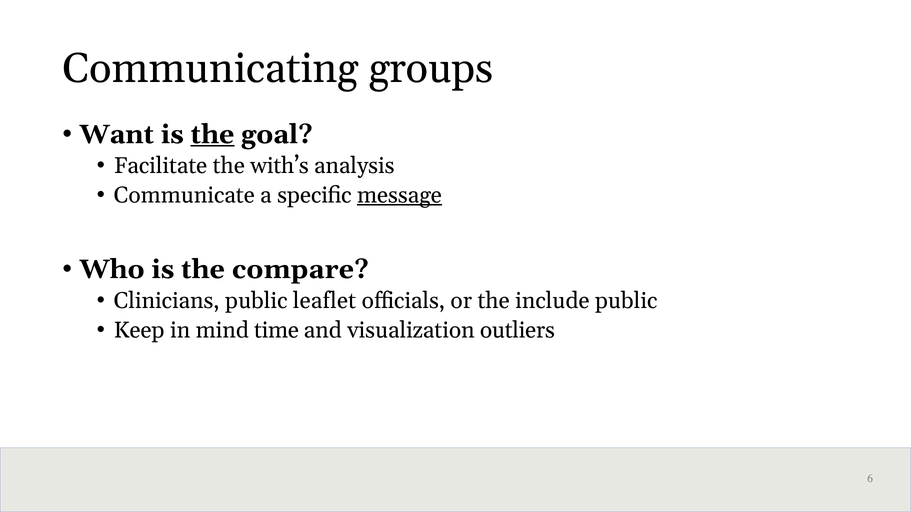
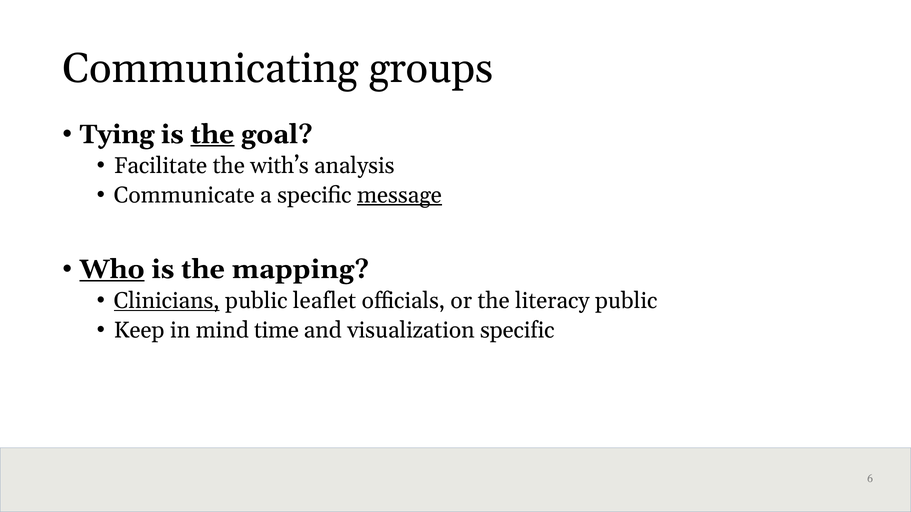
Want: Want -> Tying (117, 135)
Who underline: none -> present (112, 270)
compare: compare -> mapping (300, 270)
Clinicians underline: none -> present (167, 301)
include: include -> literacy (552, 301)
visualization outliers: outliers -> specific (517, 330)
